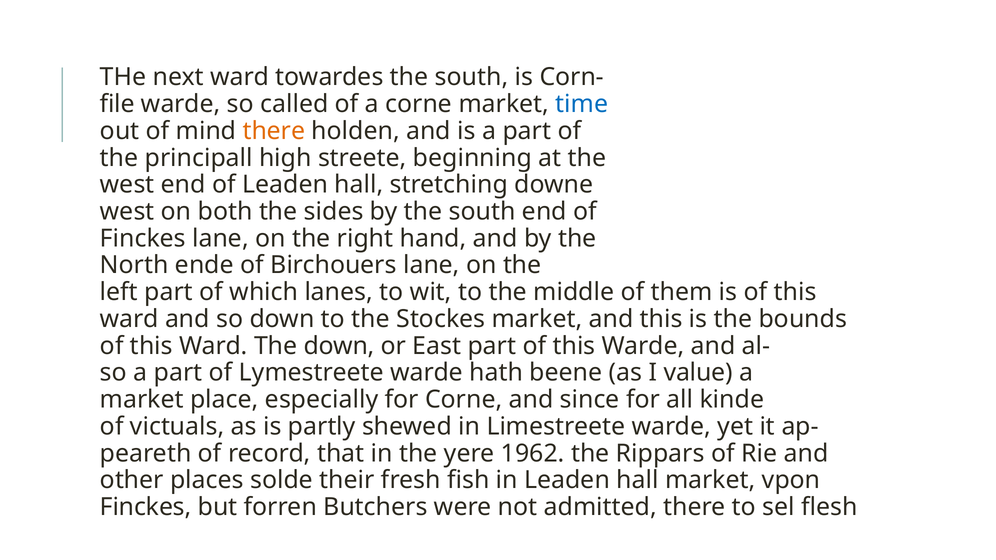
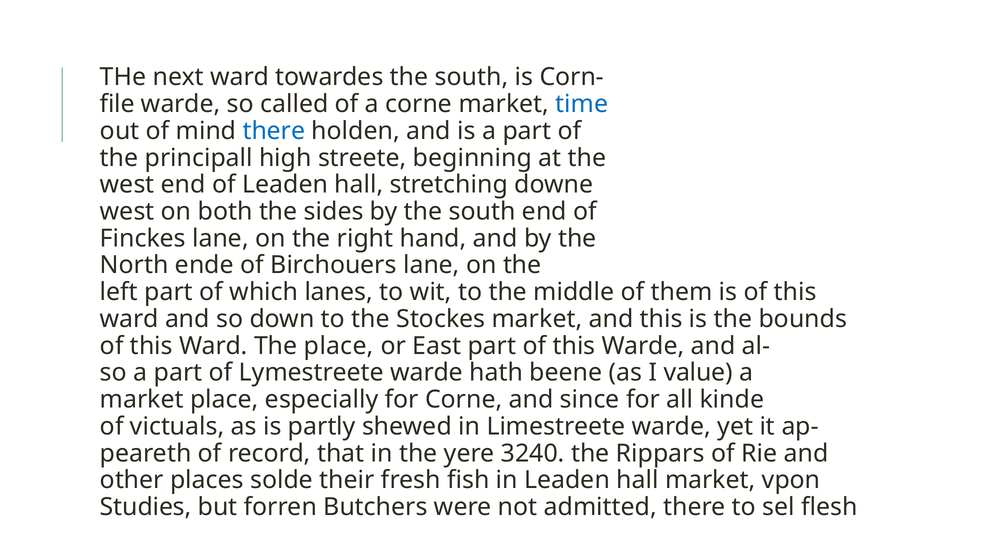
there colour: orange -> blue (274, 131)
The down: down -> place (339, 346)
1962: 1962 -> 3240 (533, 454)
Finckes: Finckes -> Studies (146, 507)
